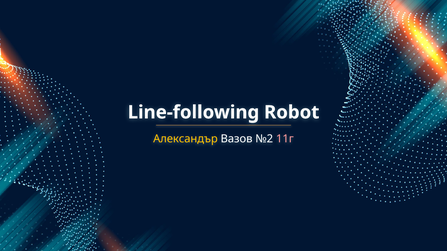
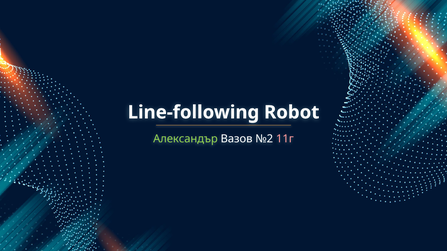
Александър colour: yellow -> light green (186, 139)
